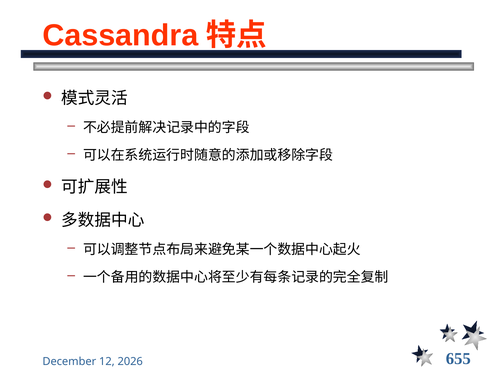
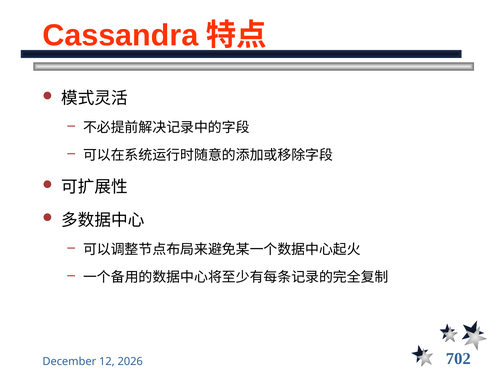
655: 655 -> 702 (458, 359)
